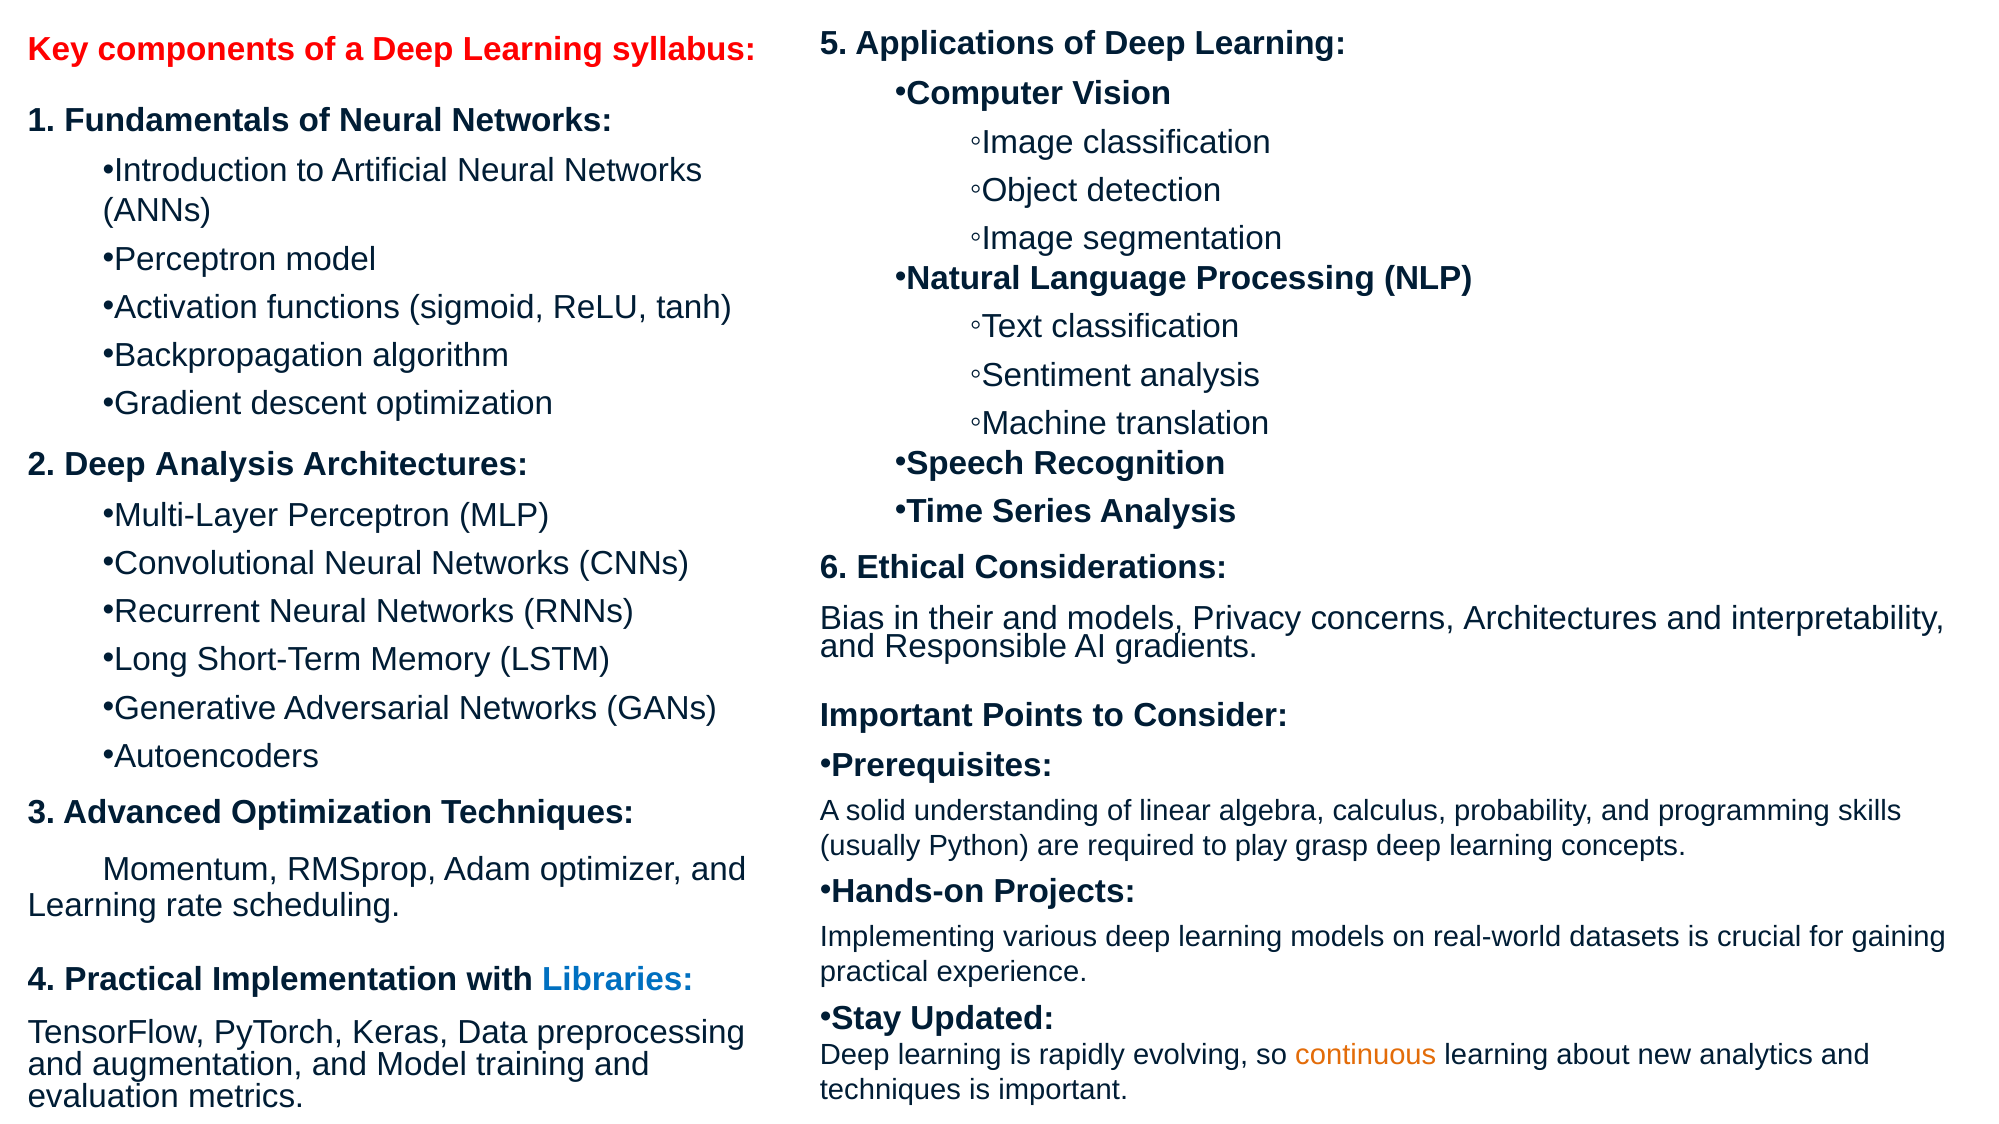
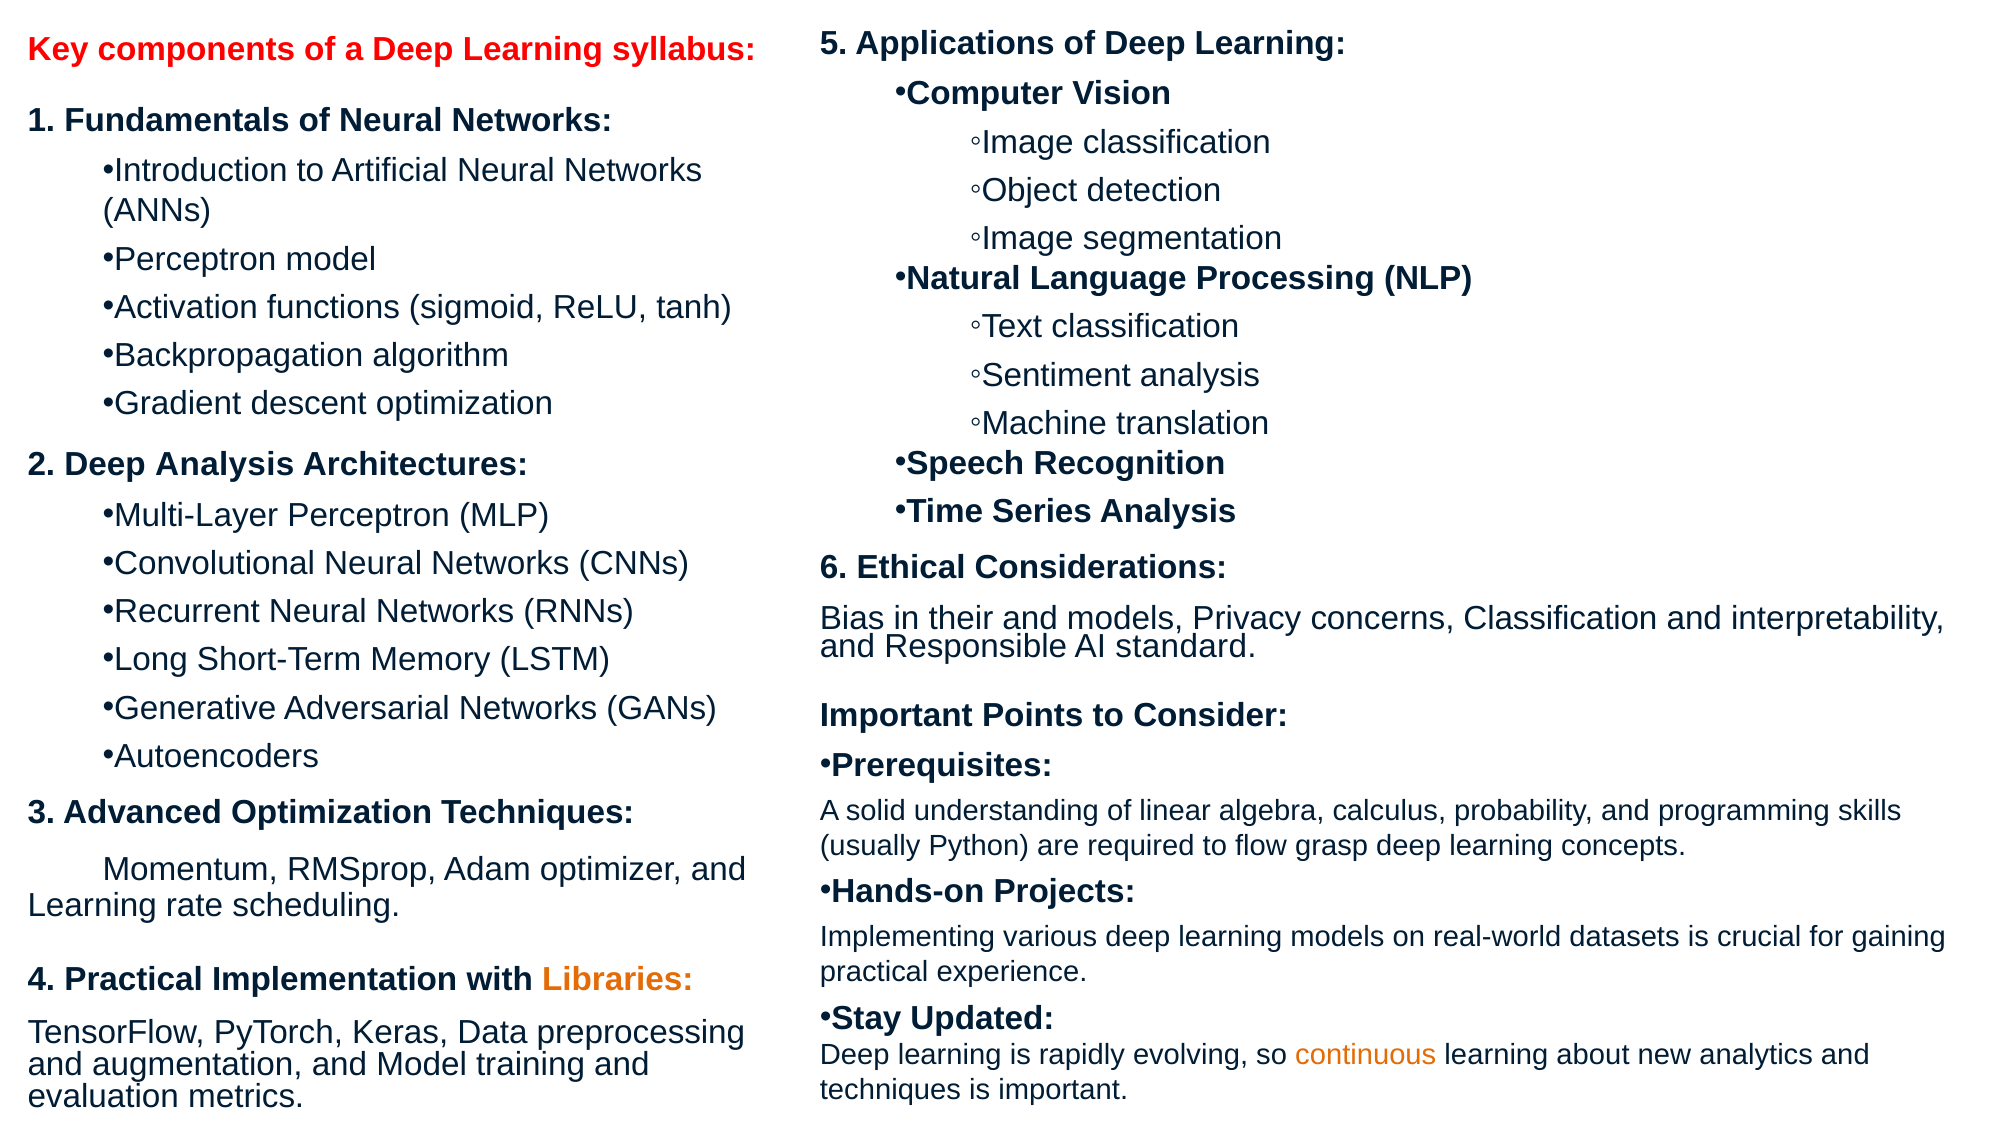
concerns Architectures: Architectures -> Classification (1560, 618)
gradients: gradients -> standard (1186, 646)
play: play -> flow (1261, 846)
Libraries colour: blue -> orange (618, 980)
